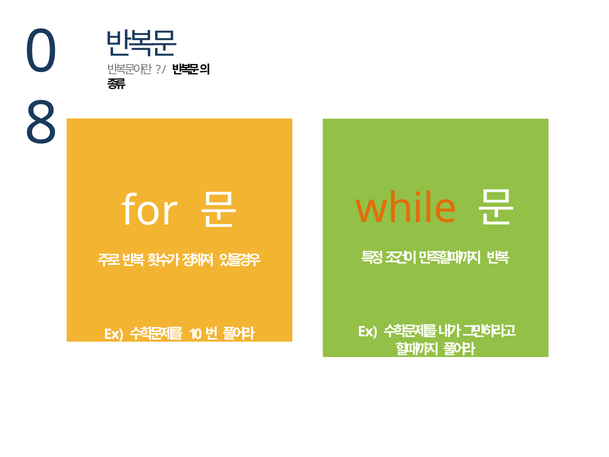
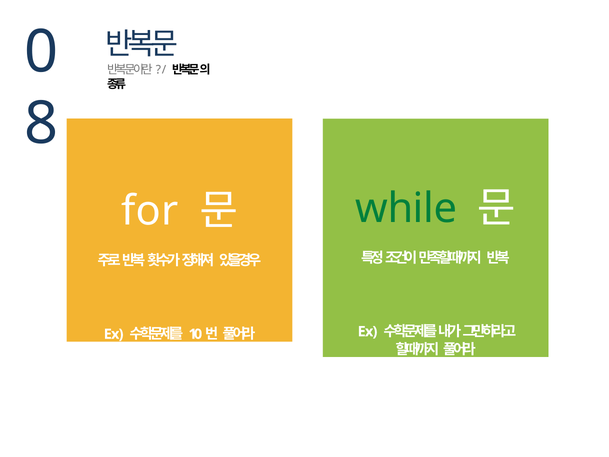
while colour: orange -> green (406, 208)
